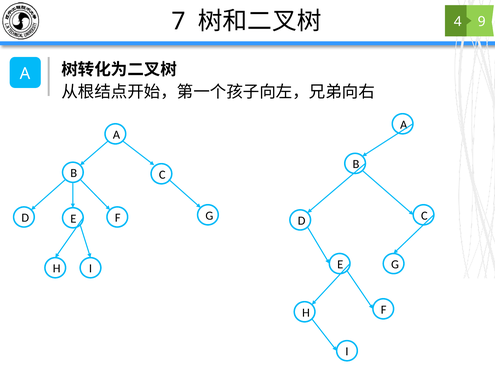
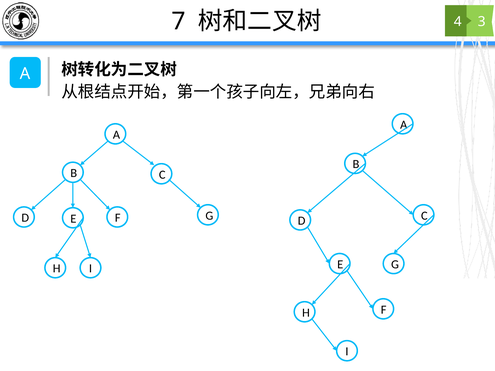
9: 9 -> 3 (482, 22)
